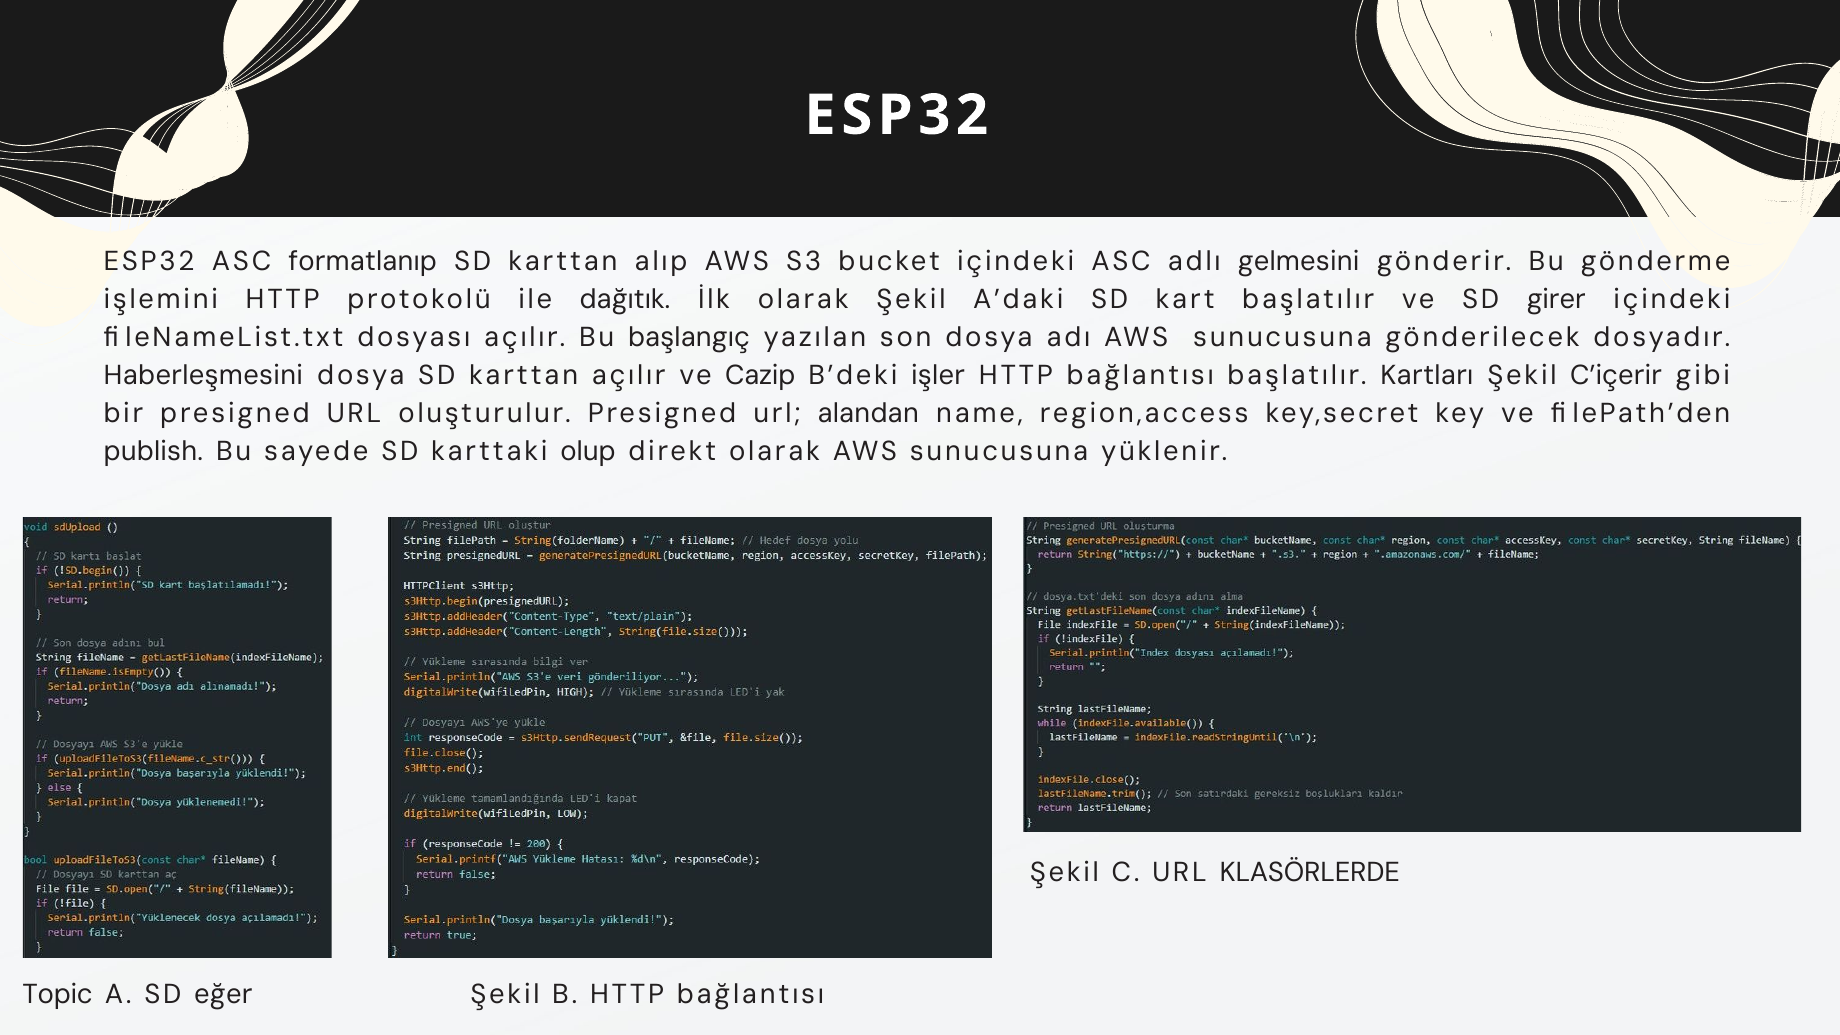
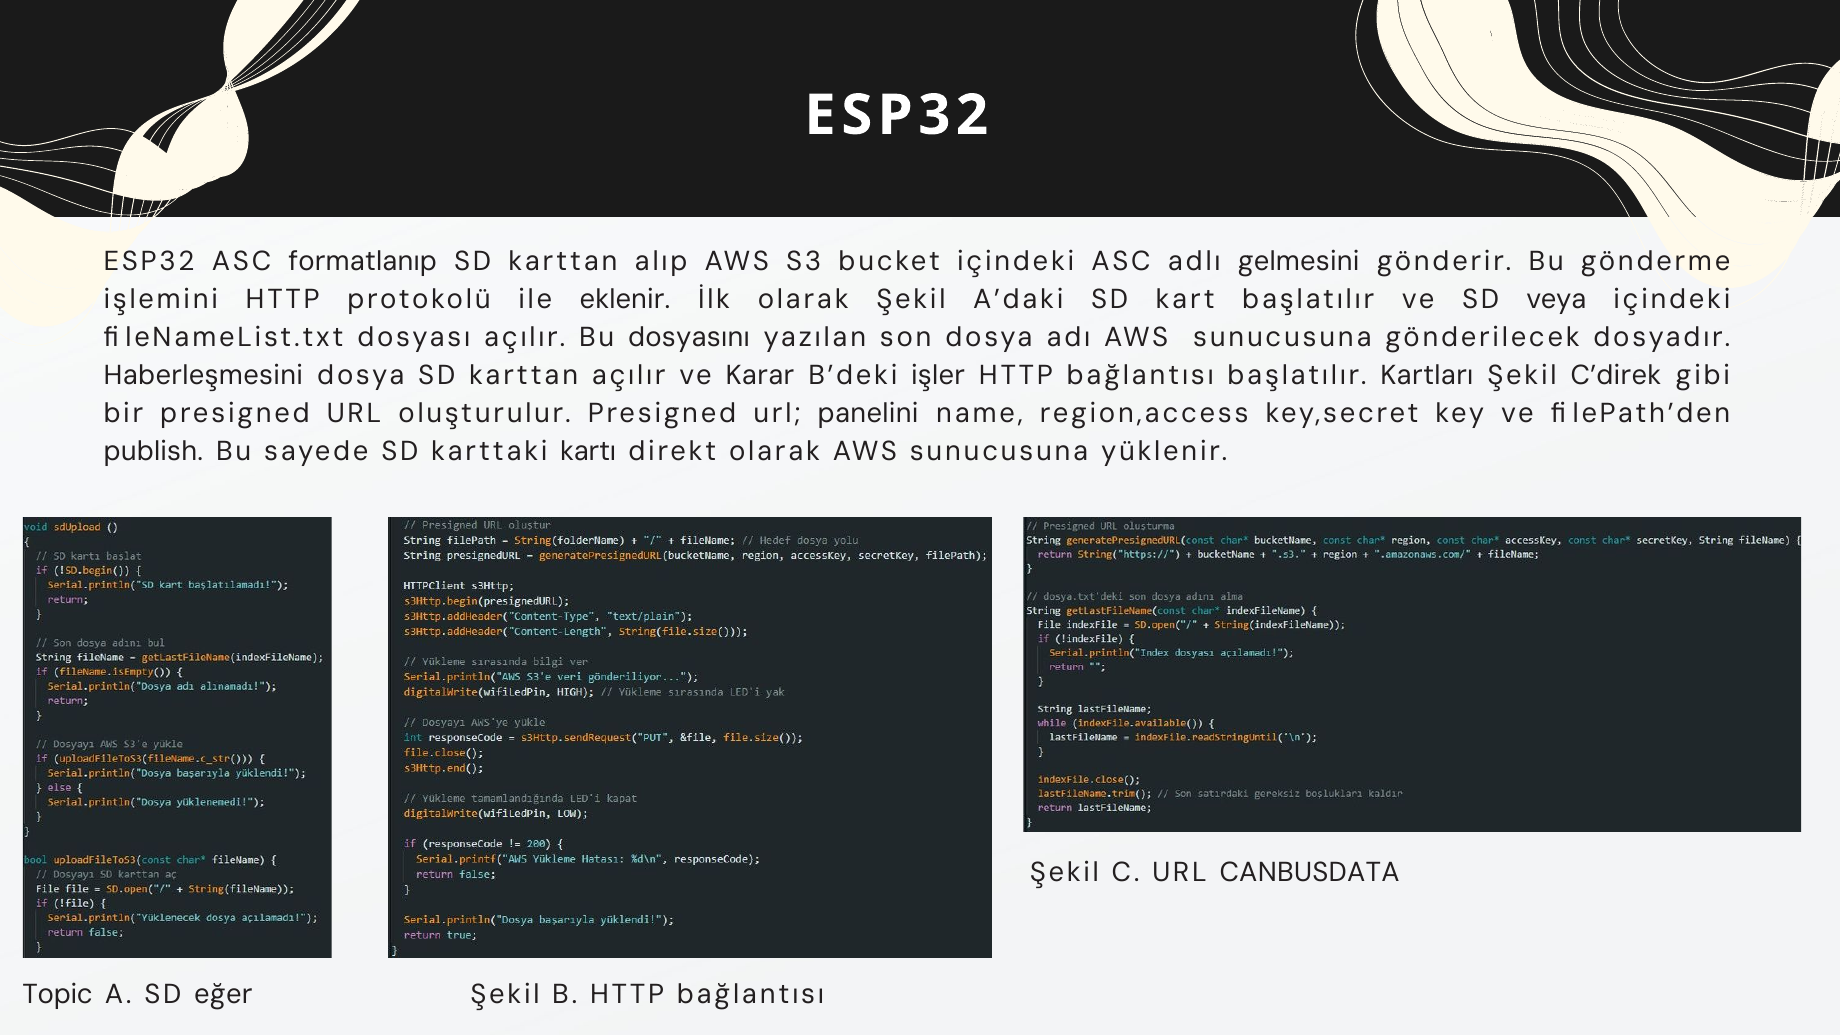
dağıtık: dağıtık -> eklenir (625, 300)
girer: girer -> veya (1556, 300)
başlangıç: başlangıç -> dosyasını (689, 338)
Cazip: Cazip -> Karar (760, 376)
C’içerir: C’içerir -> C’direk (1616, 376)
alandan: alandan -> panelini (868, 414)
olup: olup -> kartı (588, 452)
KLASÖRLERDE: KLASÖRLERDE -> CANBUSDATA (1310, 872)
